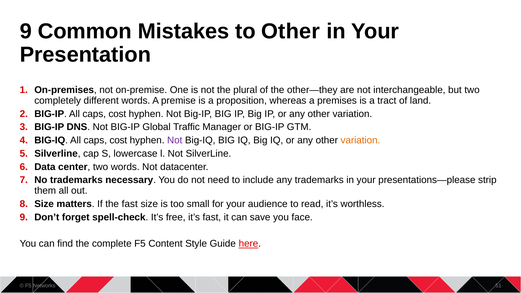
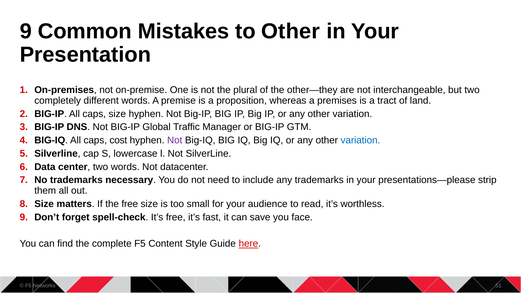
BIG-IP All caps cost: cost -> size (117, 114)
variation colour: orange -> blue (360, 140)
the fast: fast -> free (130, 204)
